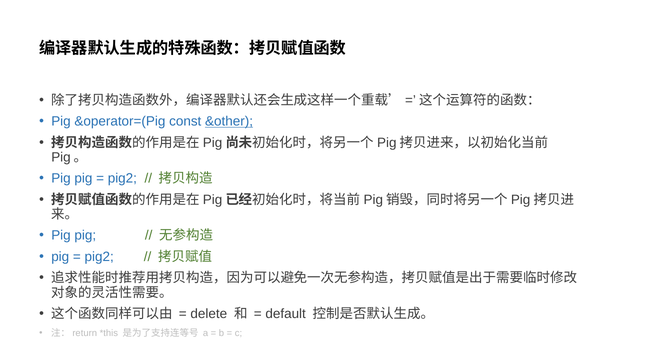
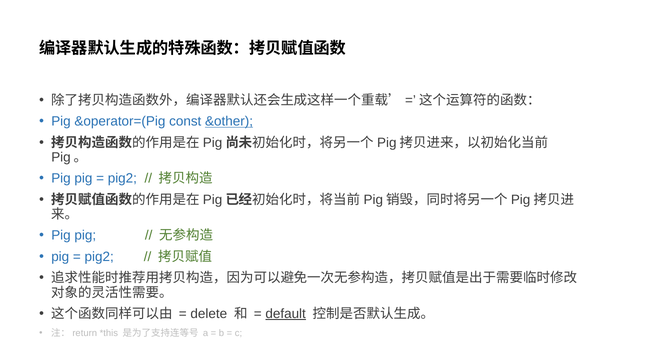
default underline: none -> present (286, 314)
